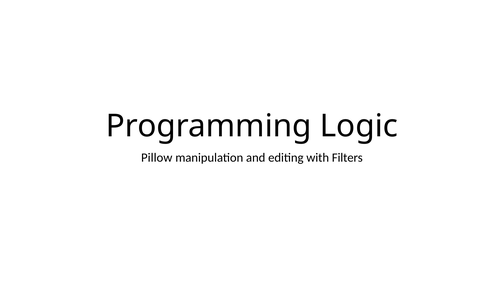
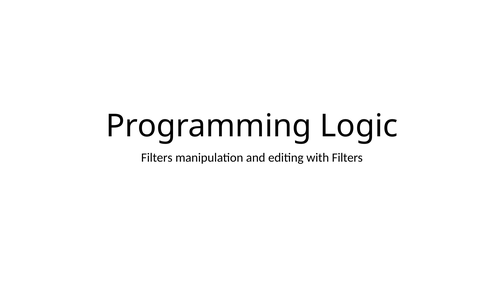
Pillow: Pillow -> Filters (157, 158)
